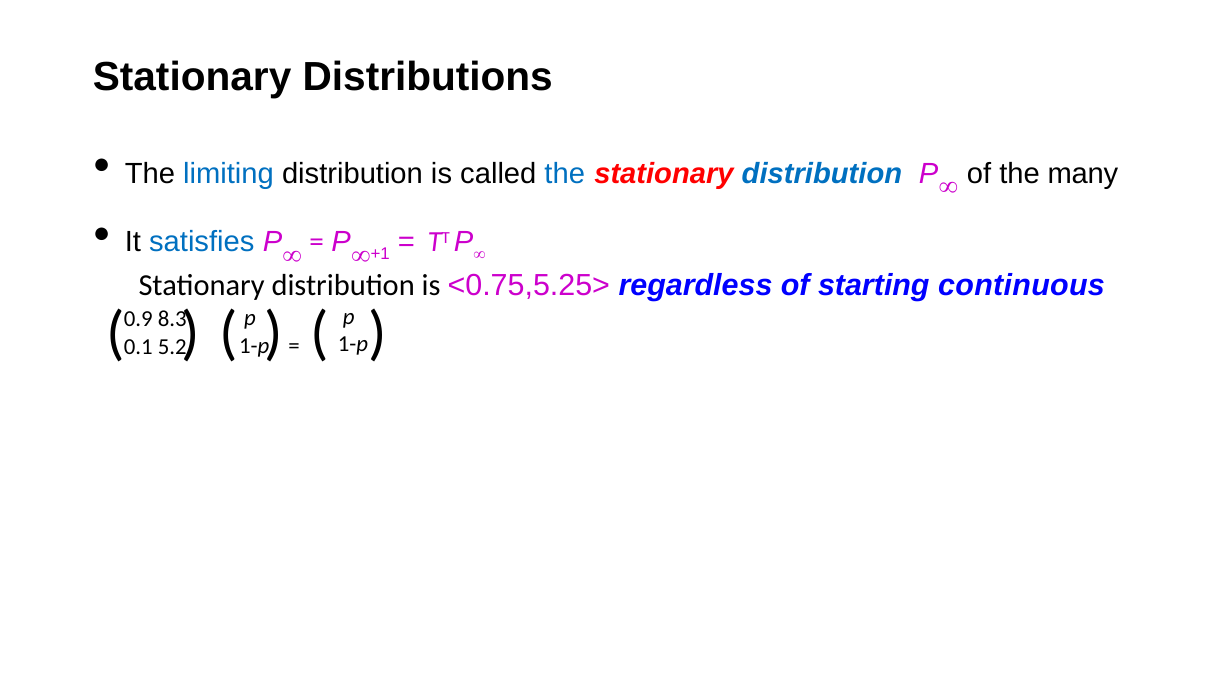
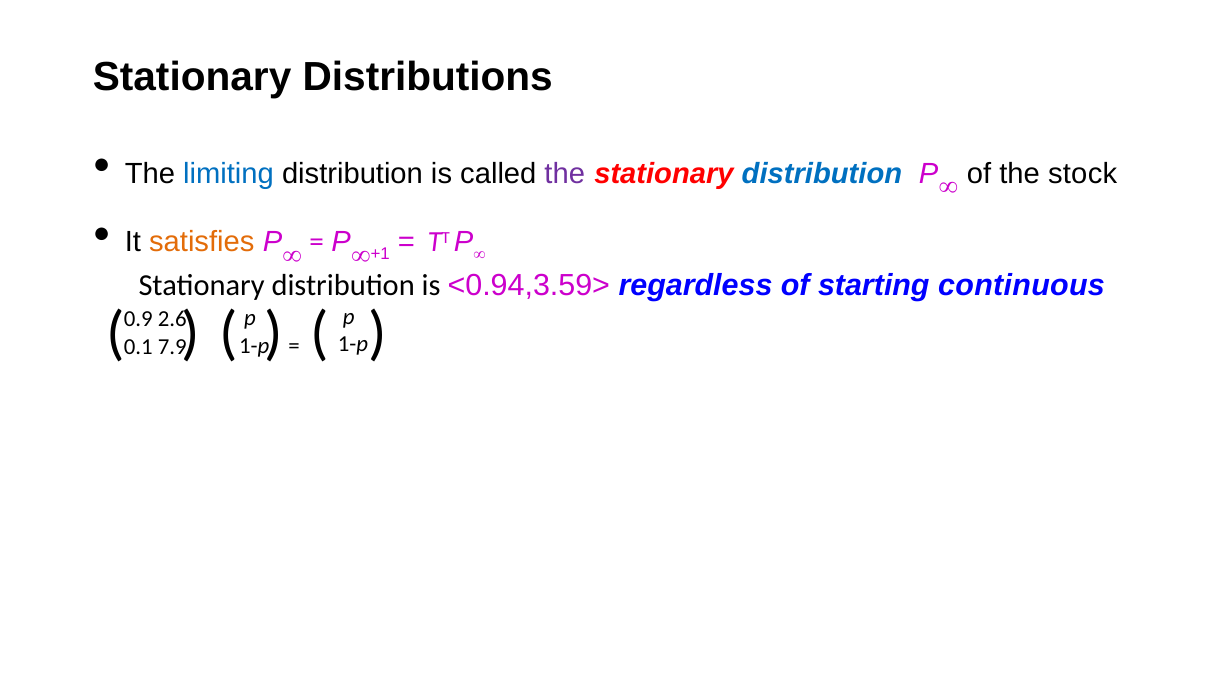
the colour: blue -> purple (565, 174)
many: many -> stock (1083, 174)
satisfies colour: blue -> orange (202, 242)
<0.75,5.25>: <0.75,5.25> -> <0.94,3.59> (529, 286)
8.3: 8.3 -> 2.6 (172, 319)
5.2: 5.2 -> 7.9 (172, 347)
